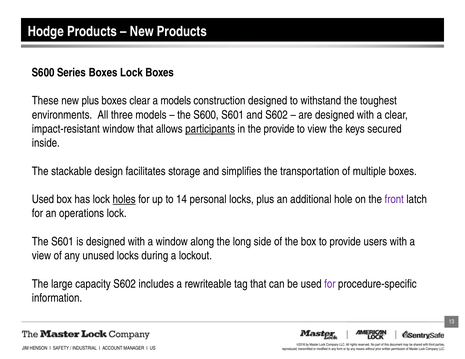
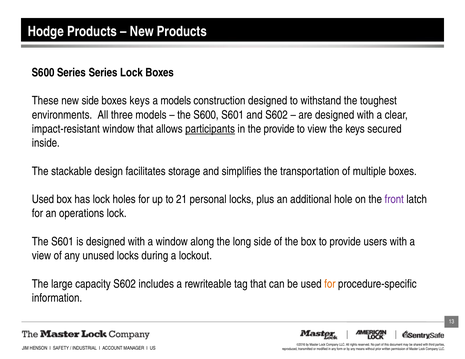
Series Boxes: Boxes -> Series (103, 73)
new plus: plus -> side (90, 101)
boxes clear: clear -> keys (140, 101)
holes underline: present -> none (124, 200)
14: 14 -> 21 (182, 200)
for colour: purple -> orange (330, 284)
